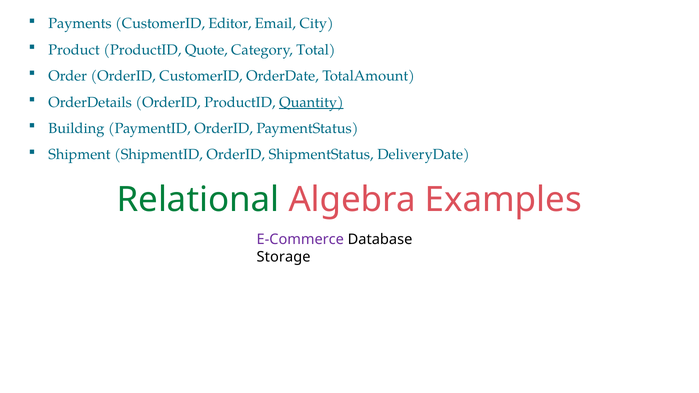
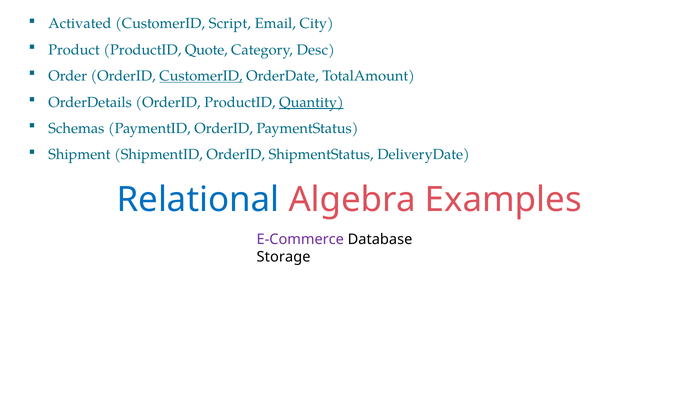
Payments: Payments -> Activated (80, 24)
Editor: Editor -> Script (230, 24)
Total: Total -> Desc (316, 50)
CustomerID underline: none -> present (201, 76)
Building: Building -> Schemas (76, 128)
Relational colour: green -> blue (198, 200)
